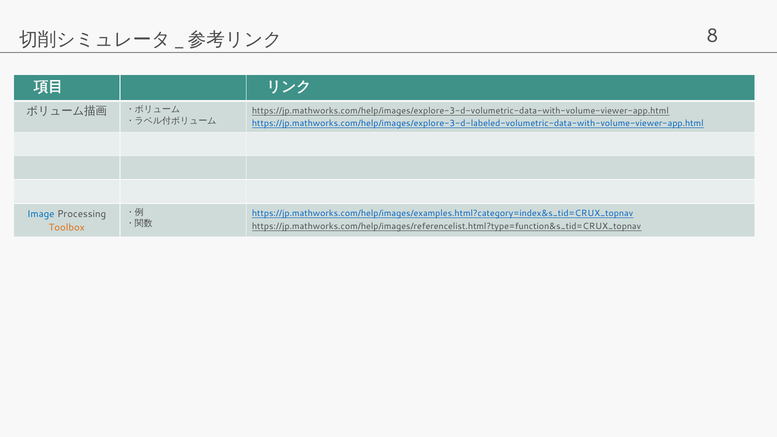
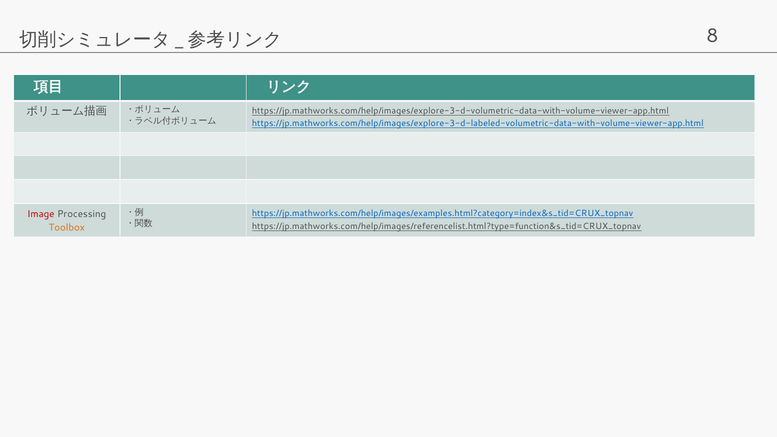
Image colour: blue -> red (41, 214)
